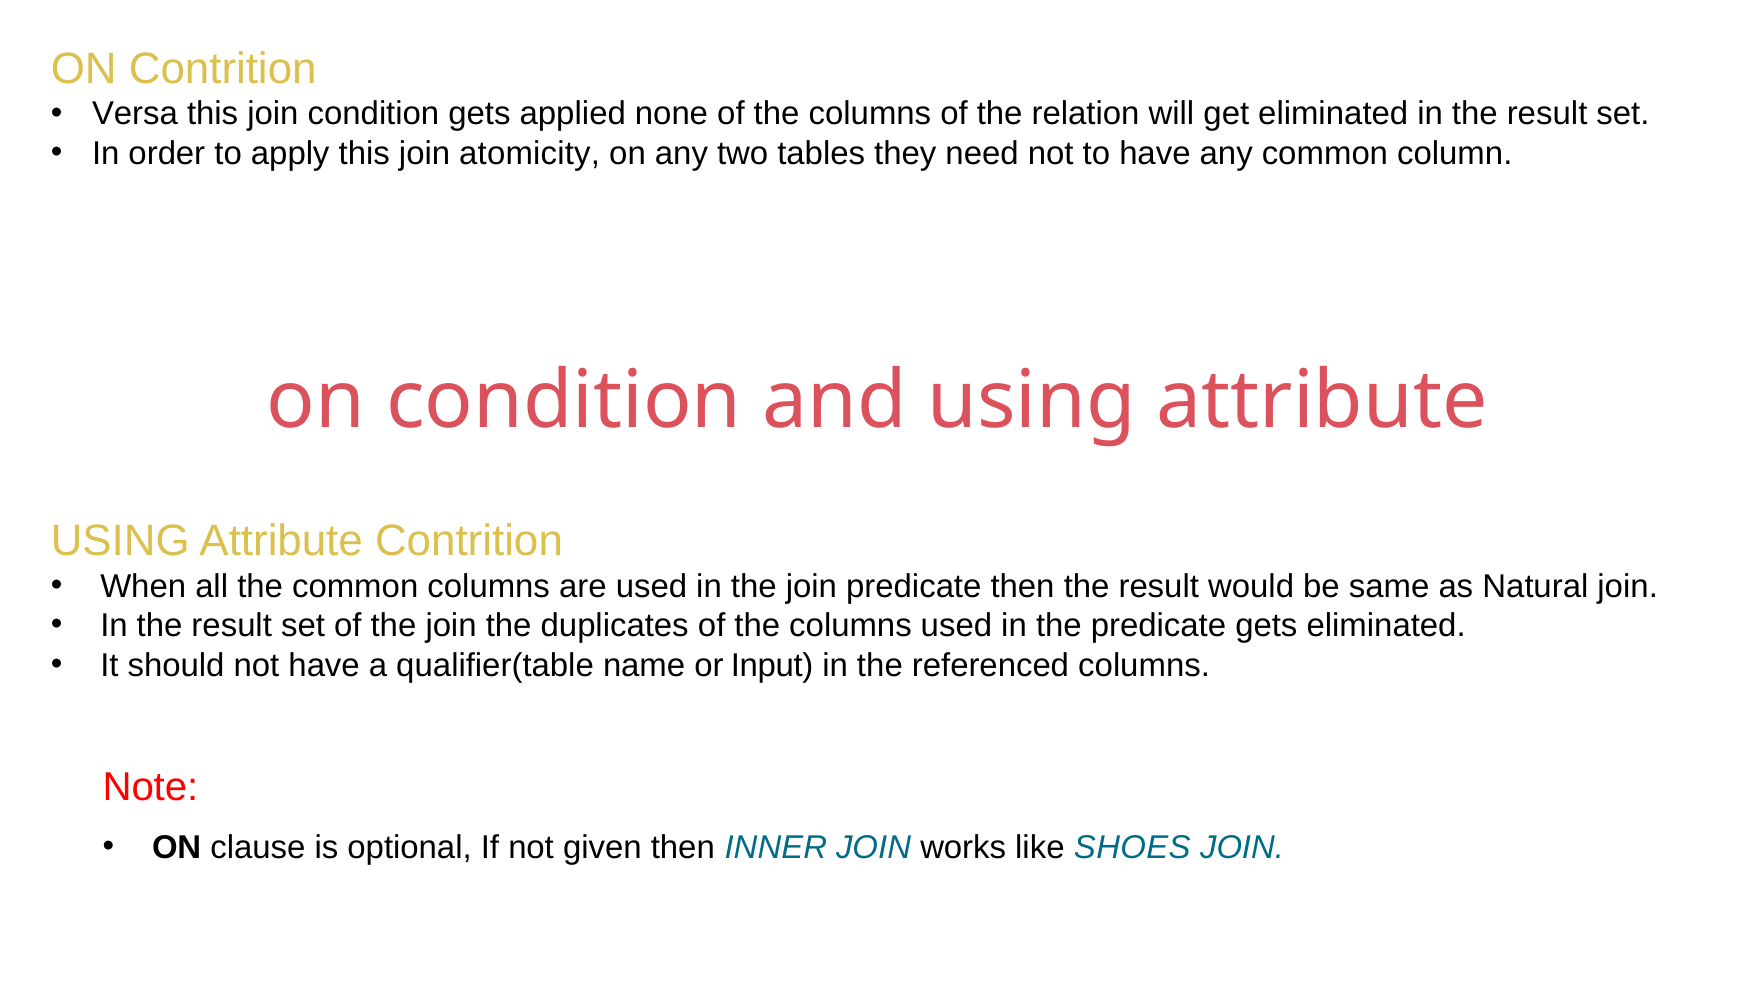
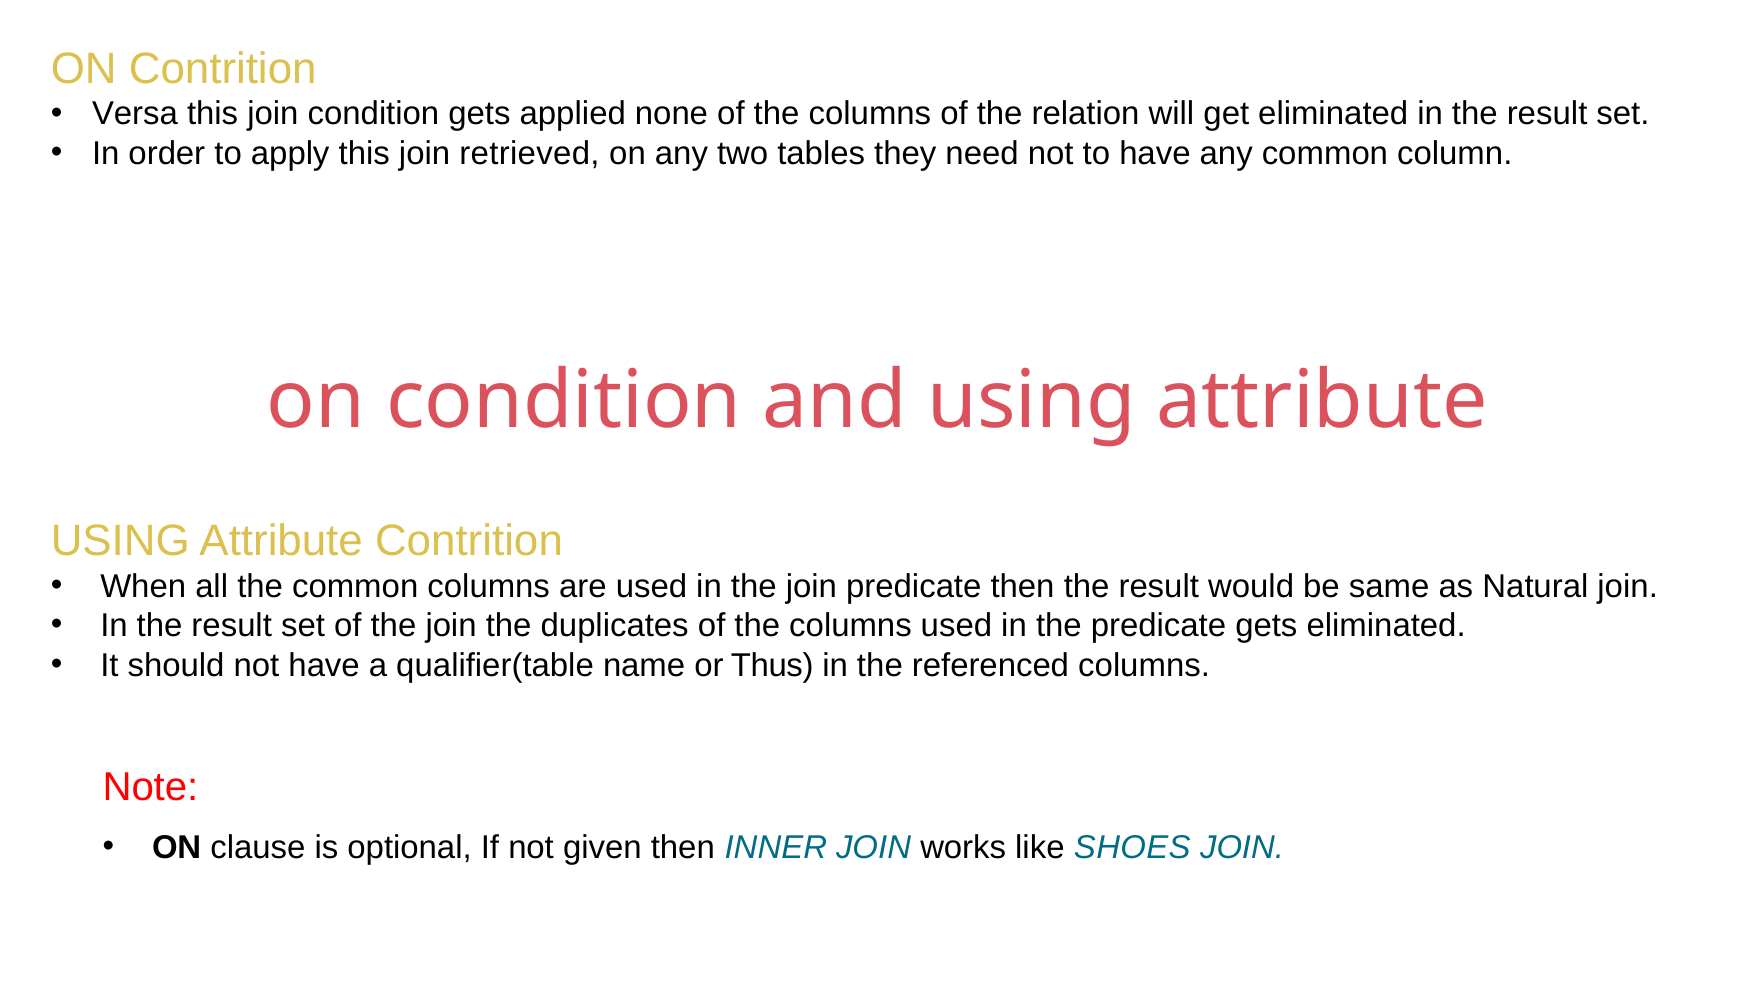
atomicity: atomicity -> retrieved (530, 154)
Input: Input -> Thus (772, 665)
